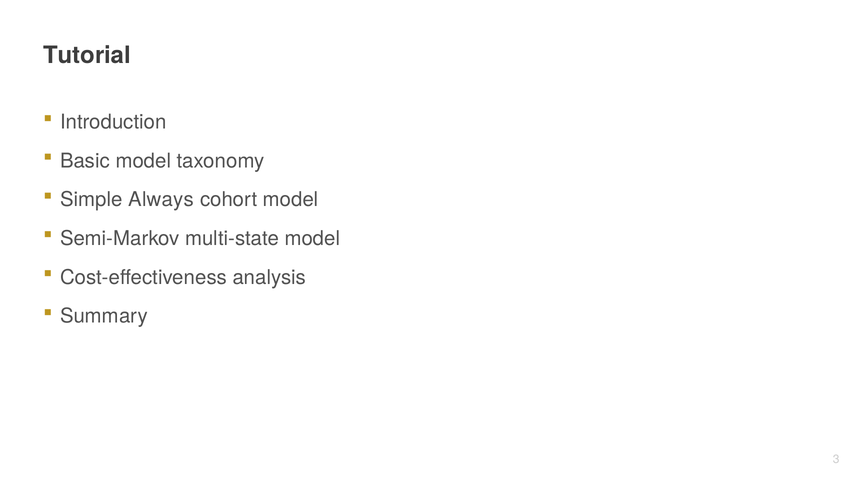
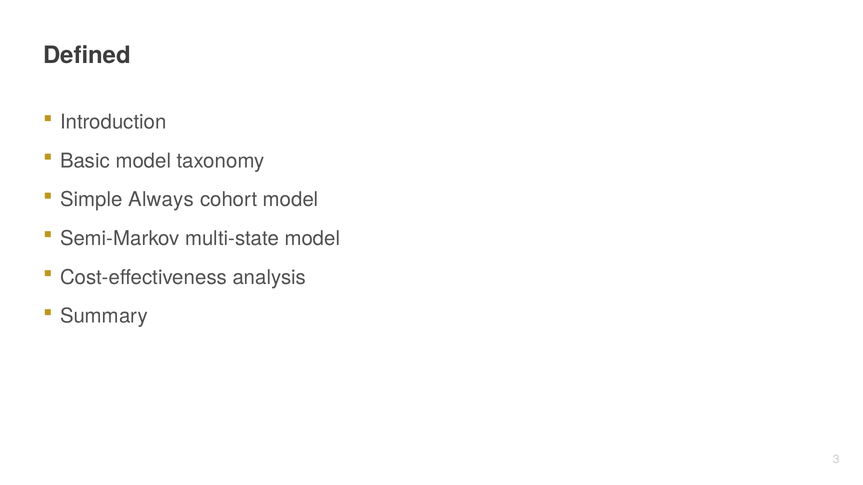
Tutorial: Tutorial -> Defined (87, 56)
